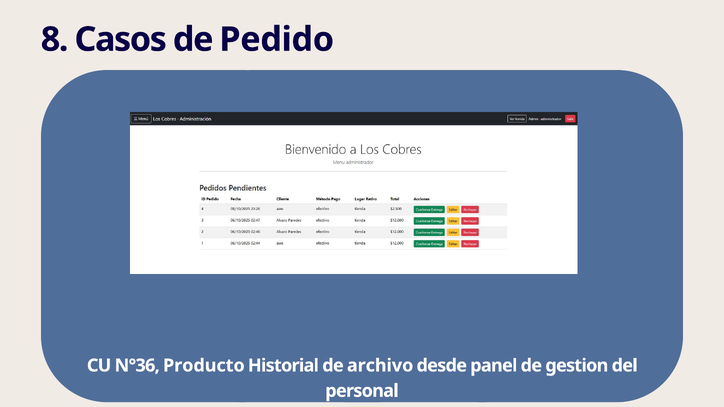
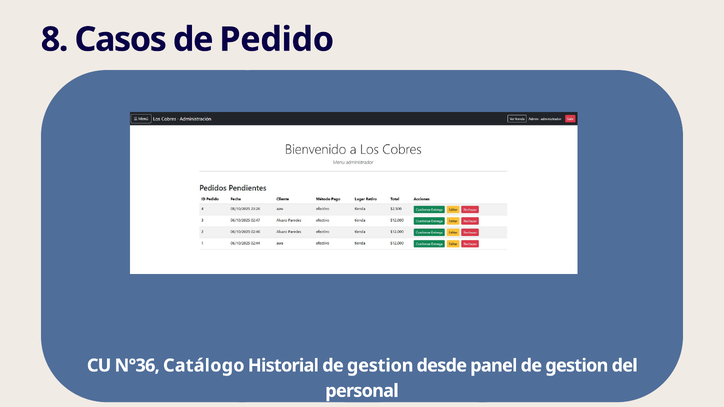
Producto: Producto -> Catálogo (204, 366)
Historial de archivo: archivo -> gestion (380, 366)
